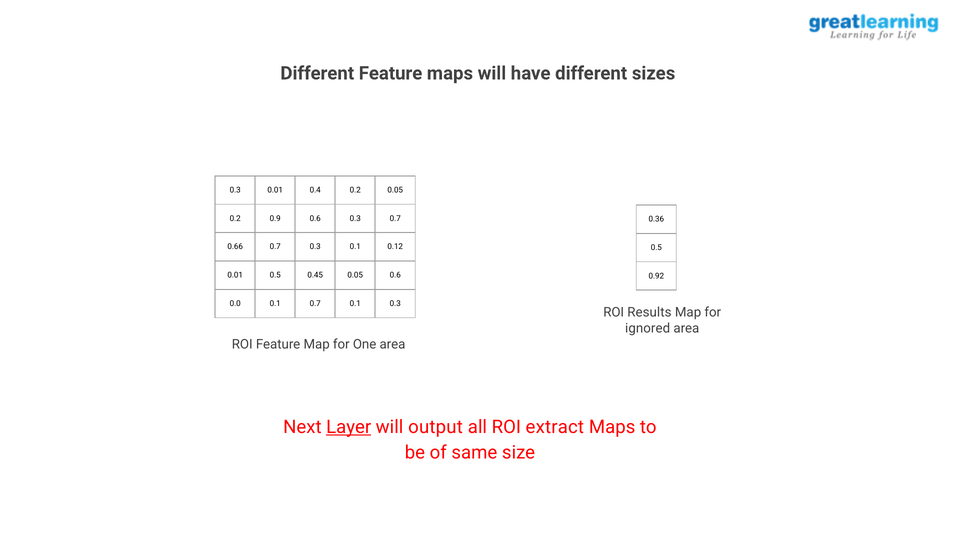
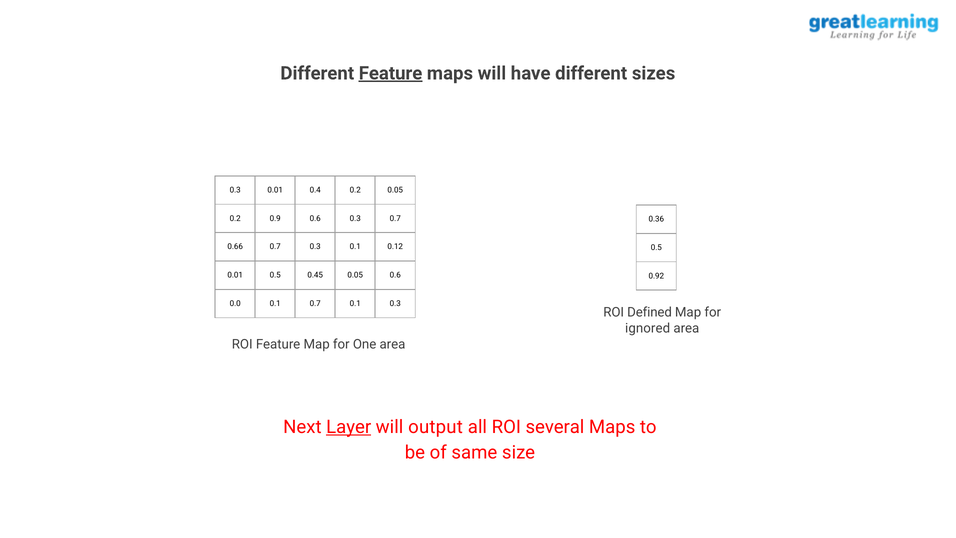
Feature underline: none -> present (390, 73)
Results: Results -> Defined (650, 312)
extract: extract -> several (555, 427)
